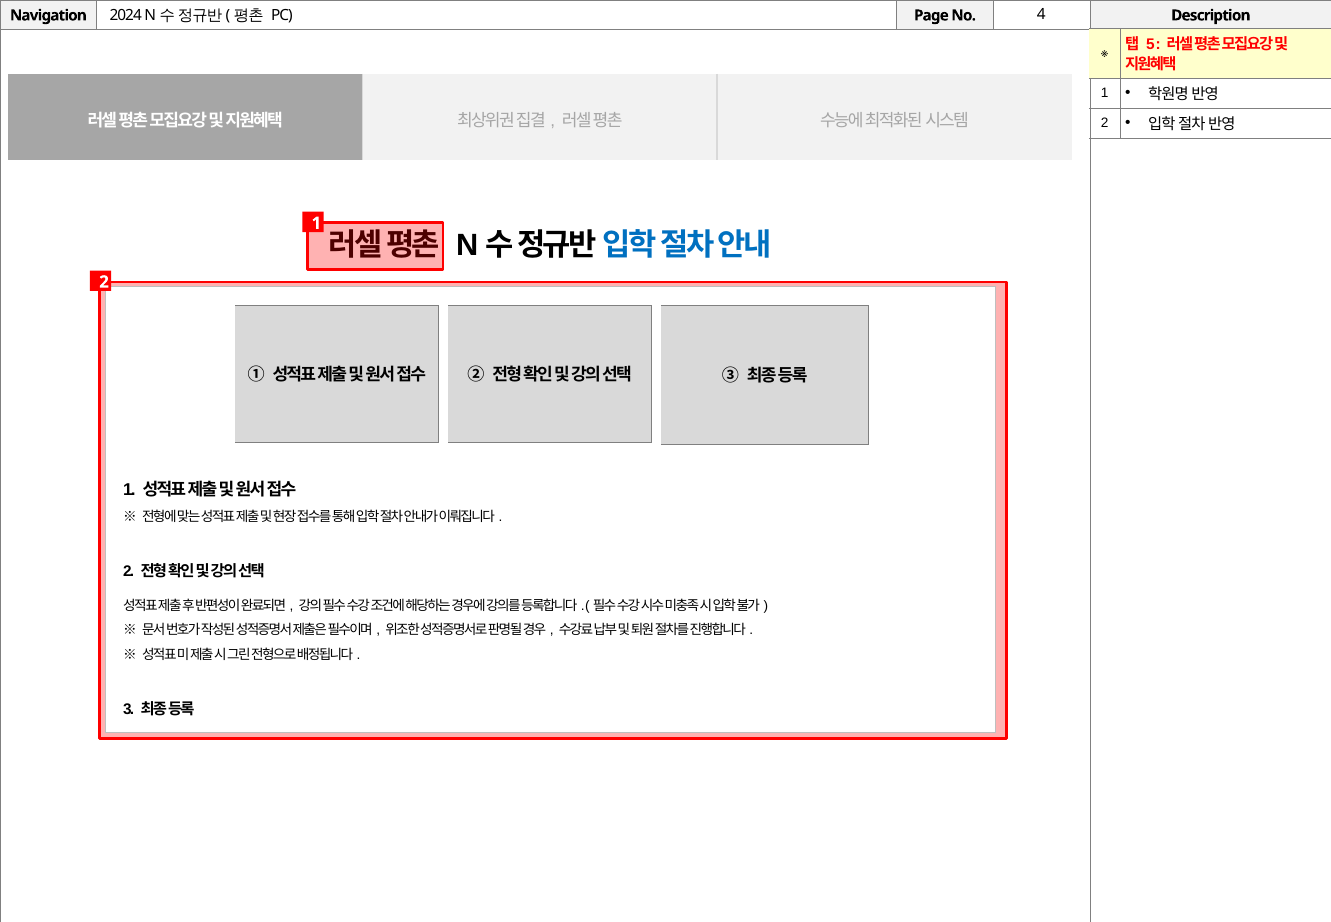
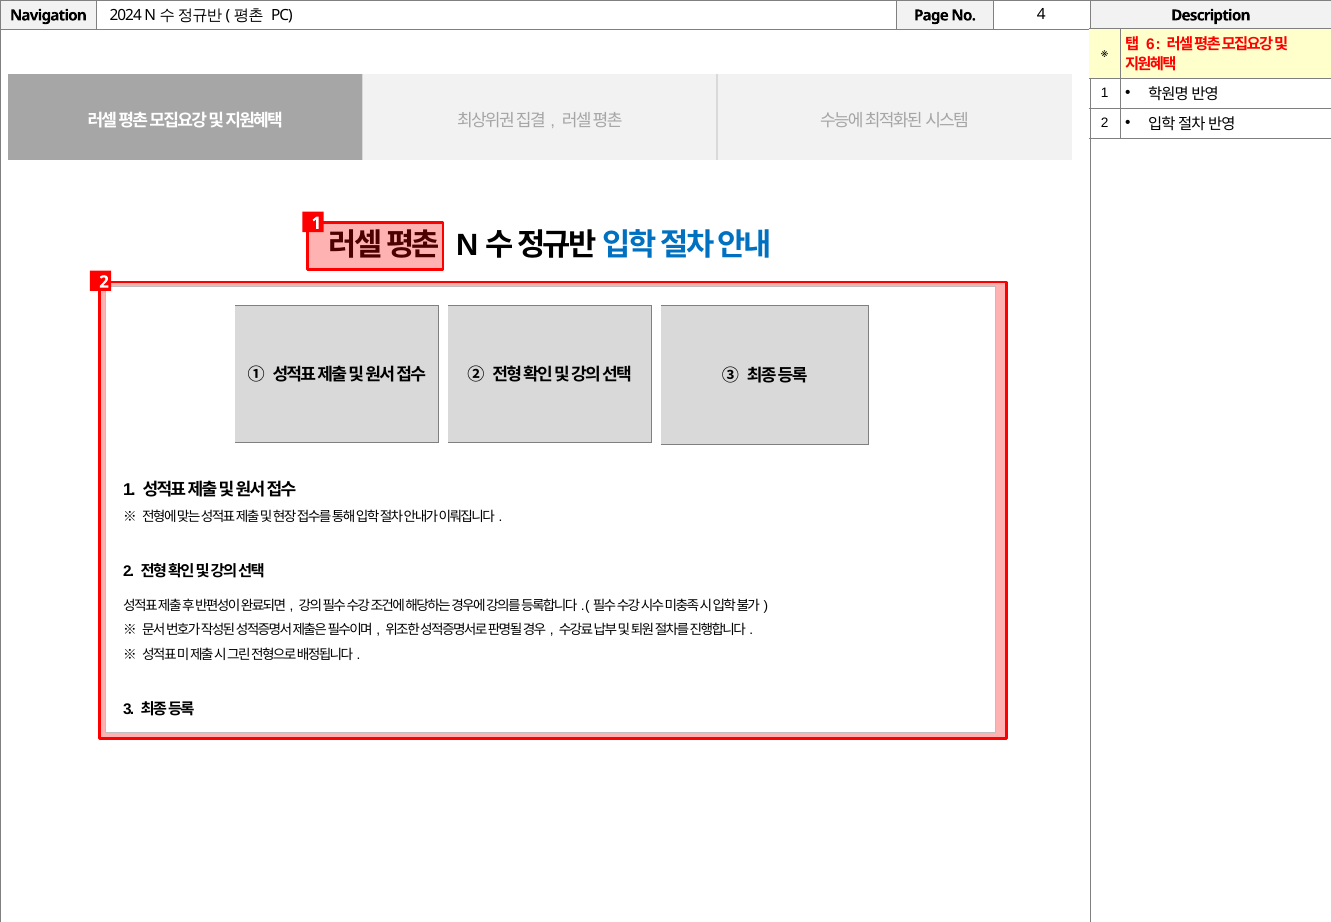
5: 5 -> 6 (1151, 44)
